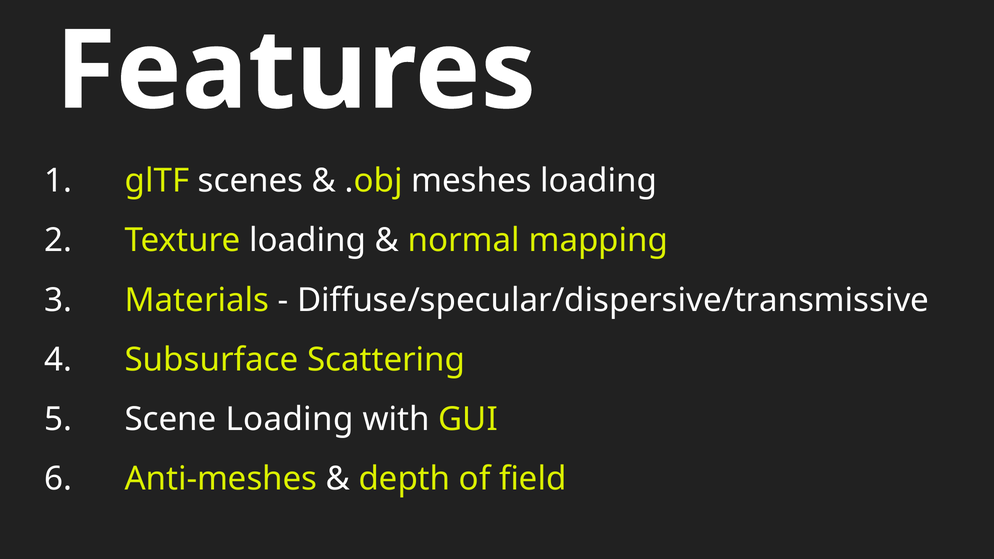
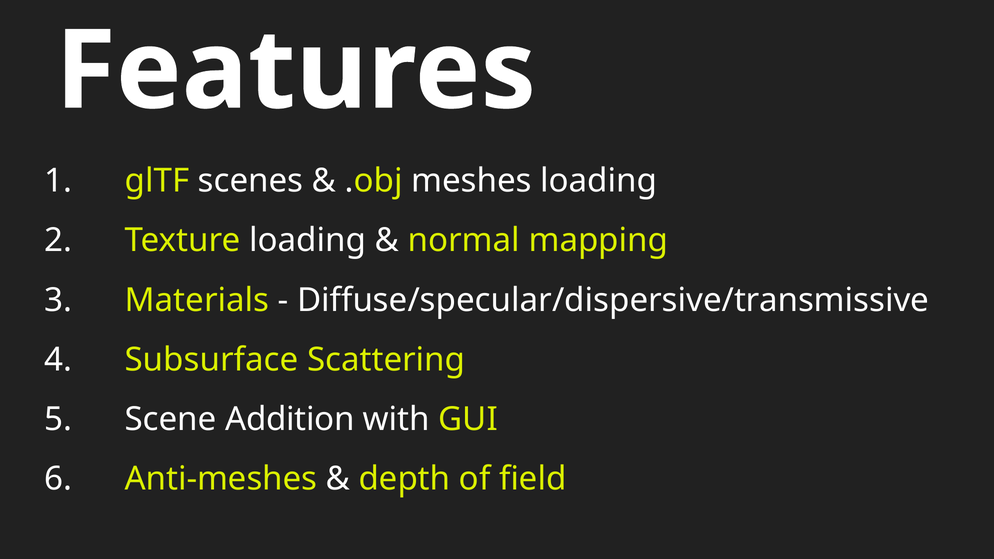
Scene Loading: Loading -> Addition (290, 420)
